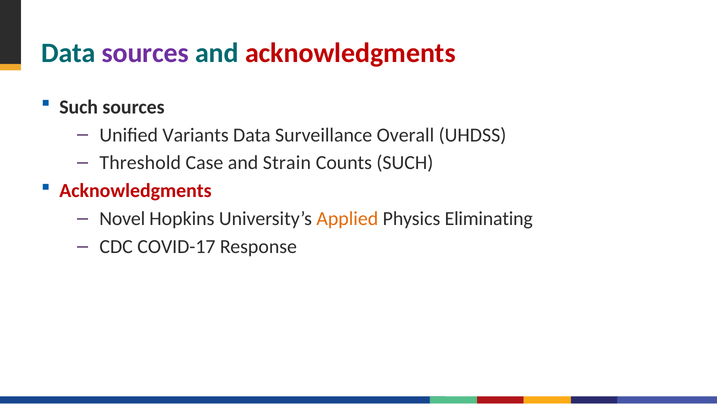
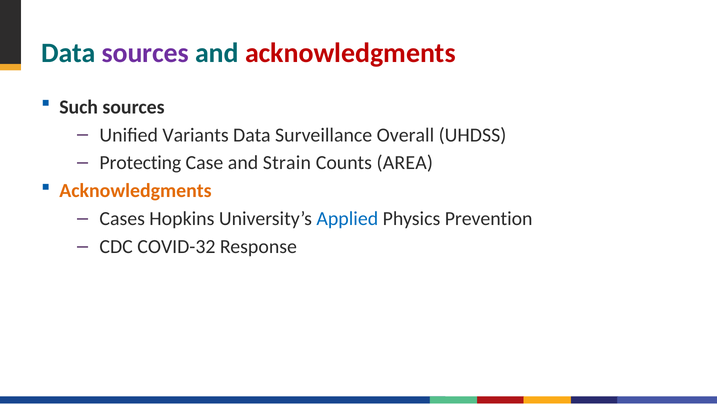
Threshold: Threshold -> Protecting (140, 163)
Counts SUCH: SUCH -> AREA (405, 163)
Acknowledgments colour: red -> orange (135, 190)
Novel: Novel -> Cases (122, 218)
Applied colour: orange -> blue (347, 218)
Eliminating: Eliminating -> Prevention (489, 218)
COVID-17: COVID-17 -> COVID-32 (176, 246)
